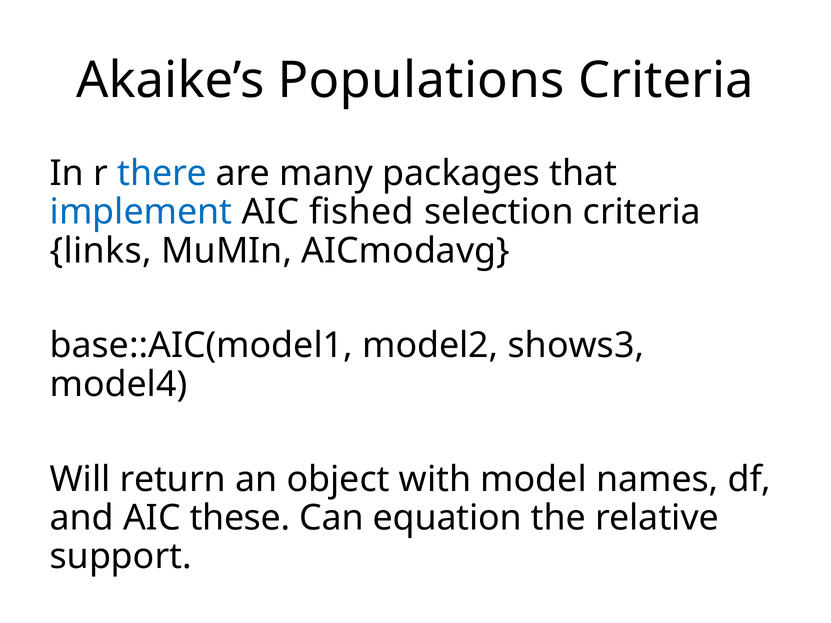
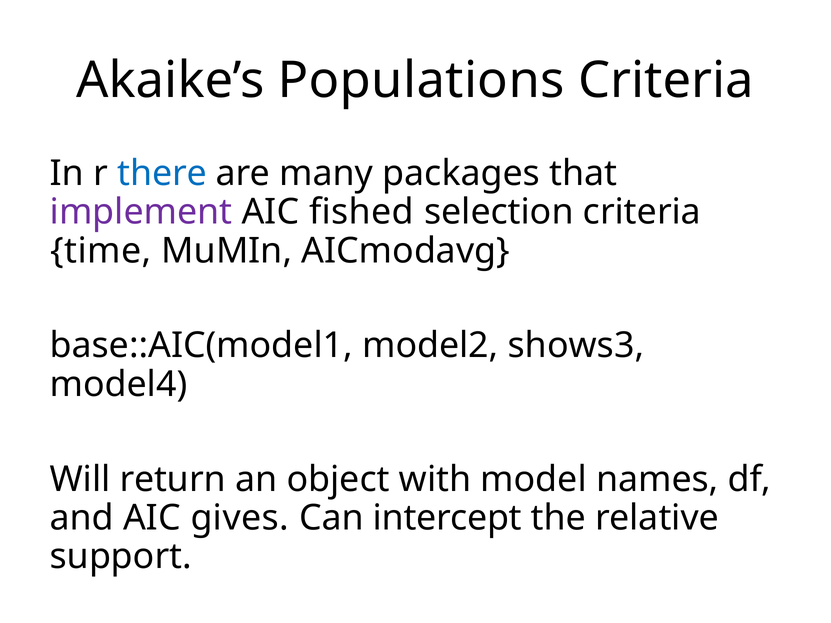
implement colour: blue -> purple (141, 212)
links: links -> time (101, 251)
these: these -> gives (240, 518)
equation: equation -> intercept (447, 518)
